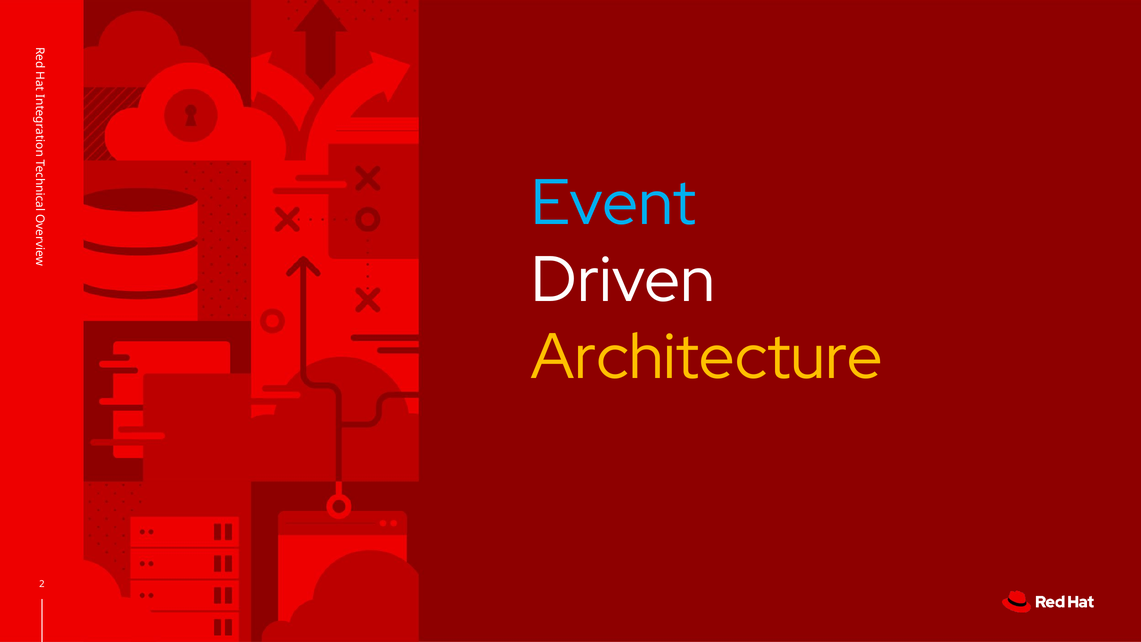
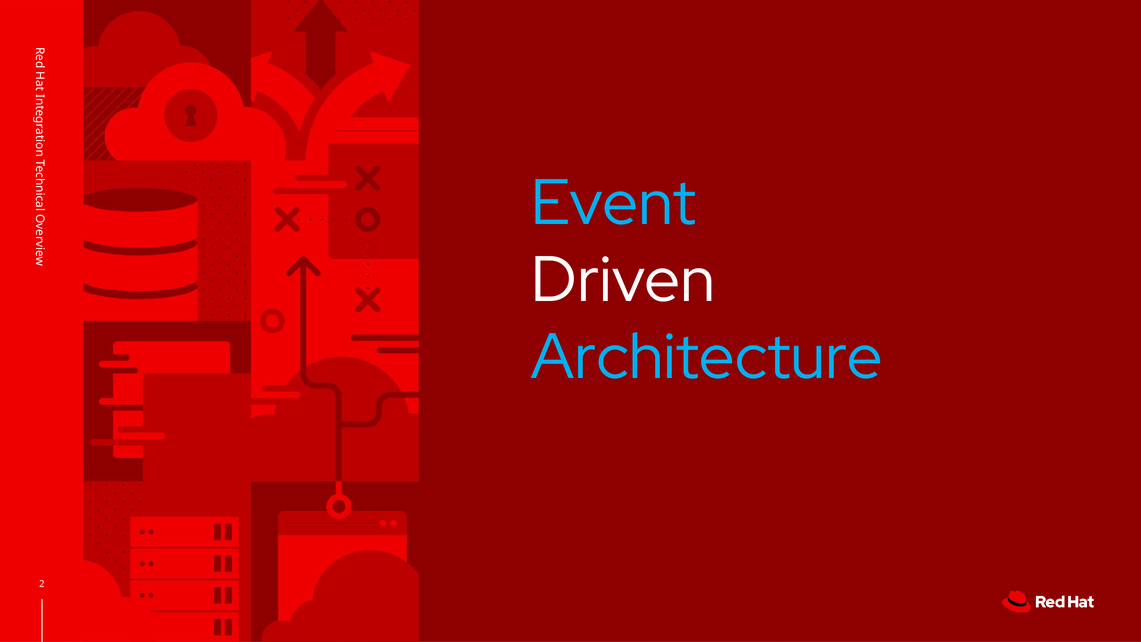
Architecture colour: yellow -> light blue (707, 357)
